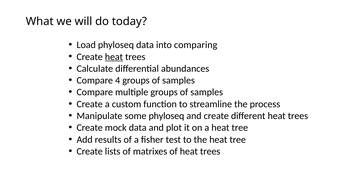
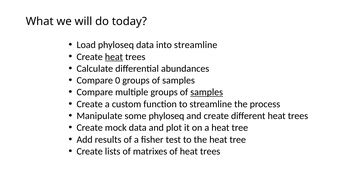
into comparing: comparing -> streamline (196, 45)
4: 4 -> 0 (118, 80)
samples underline: none -> present (207, 92)
